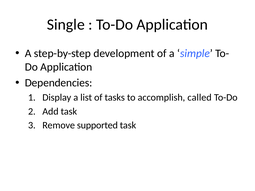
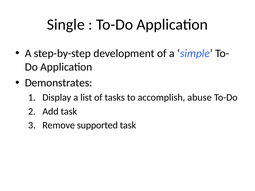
Dependencies: Dependencies -> Demonstrates (59, 83)
called: called -> abuse (200, 98)
